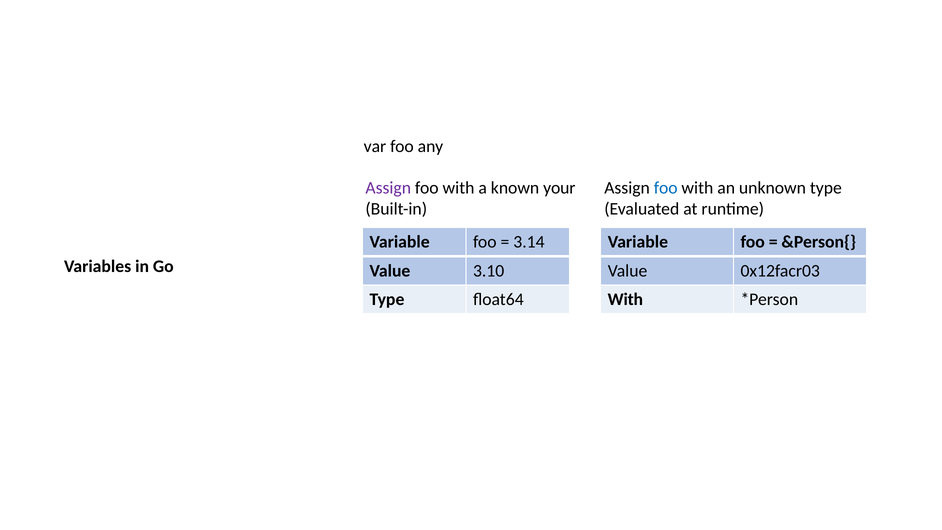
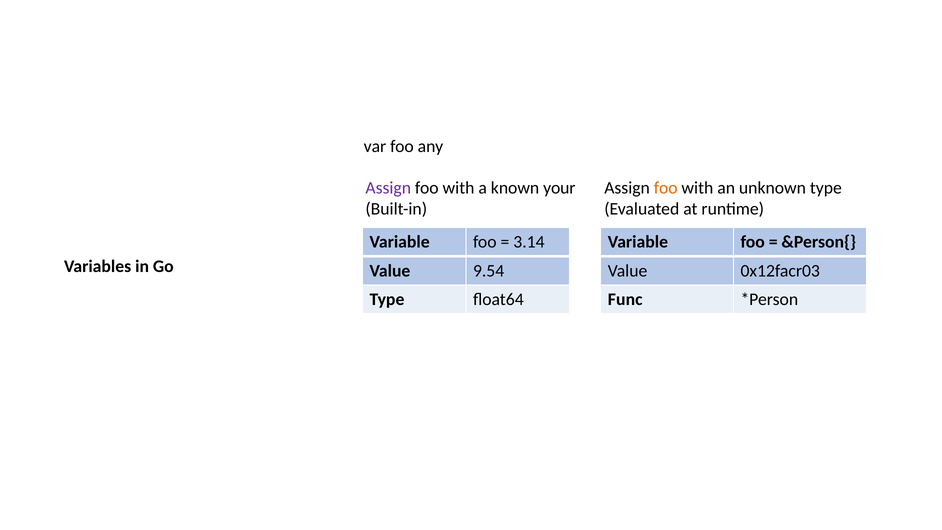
foo colour: blue -> orange (666, 188)
3.10: 3.10 -> 9.54 (489, 271)
With: With -> Func (625, 299)
